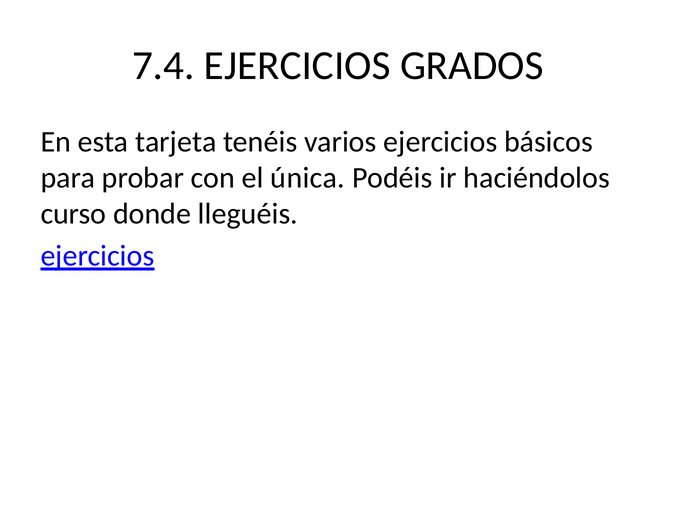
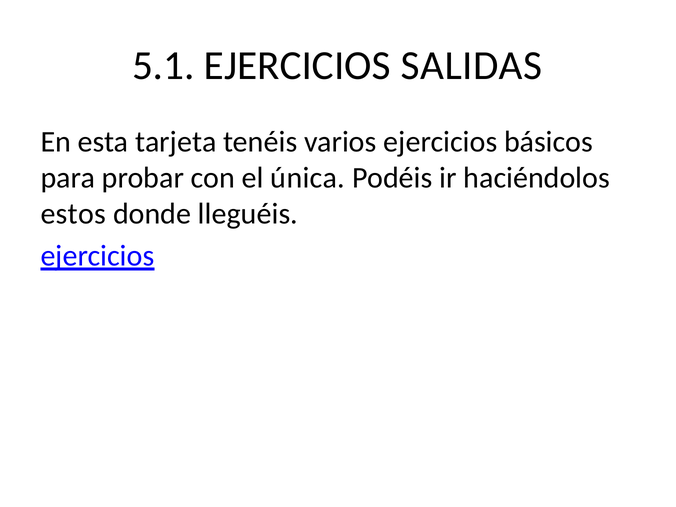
7.4: 7.4 -> 5.1 (163, 65)
GRADOS: GRADOS -> SALIDAS (472, 65)
curso: curso -> estos (73, 214)
